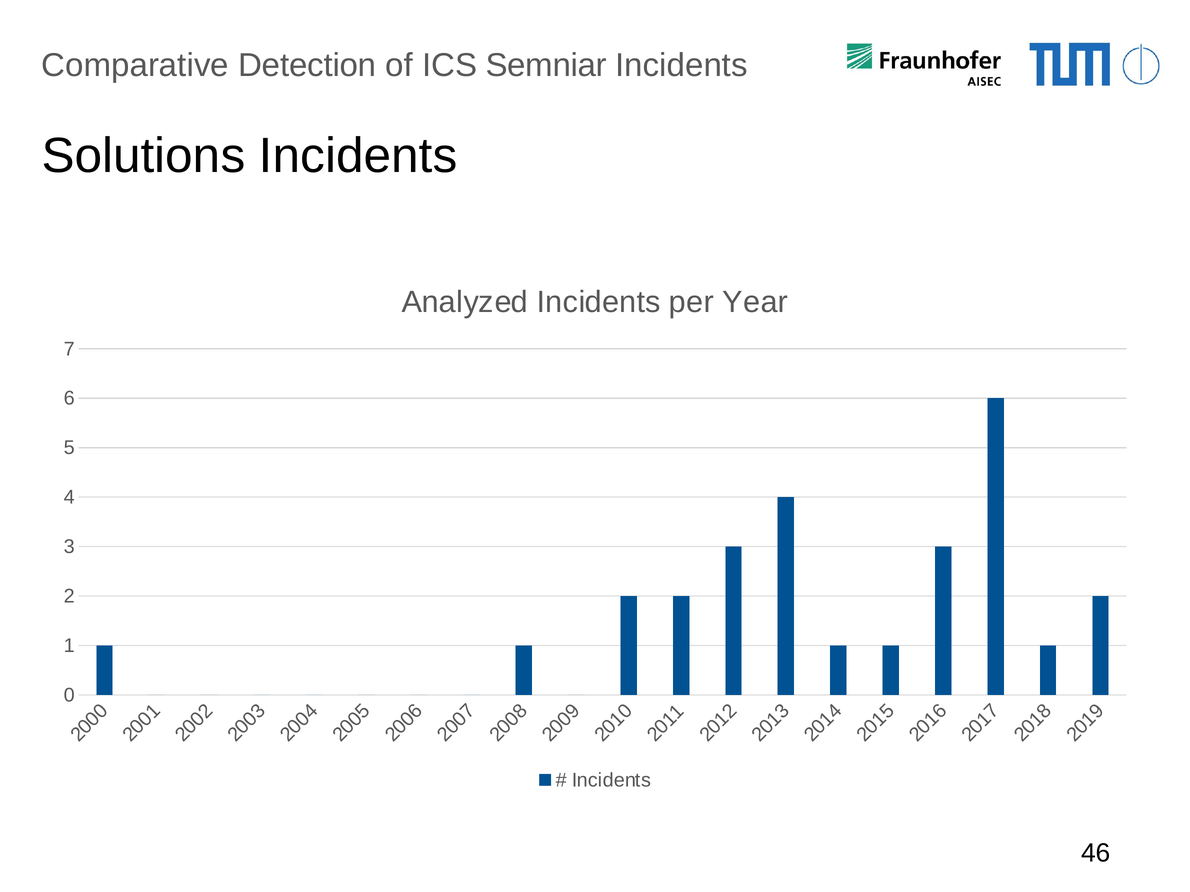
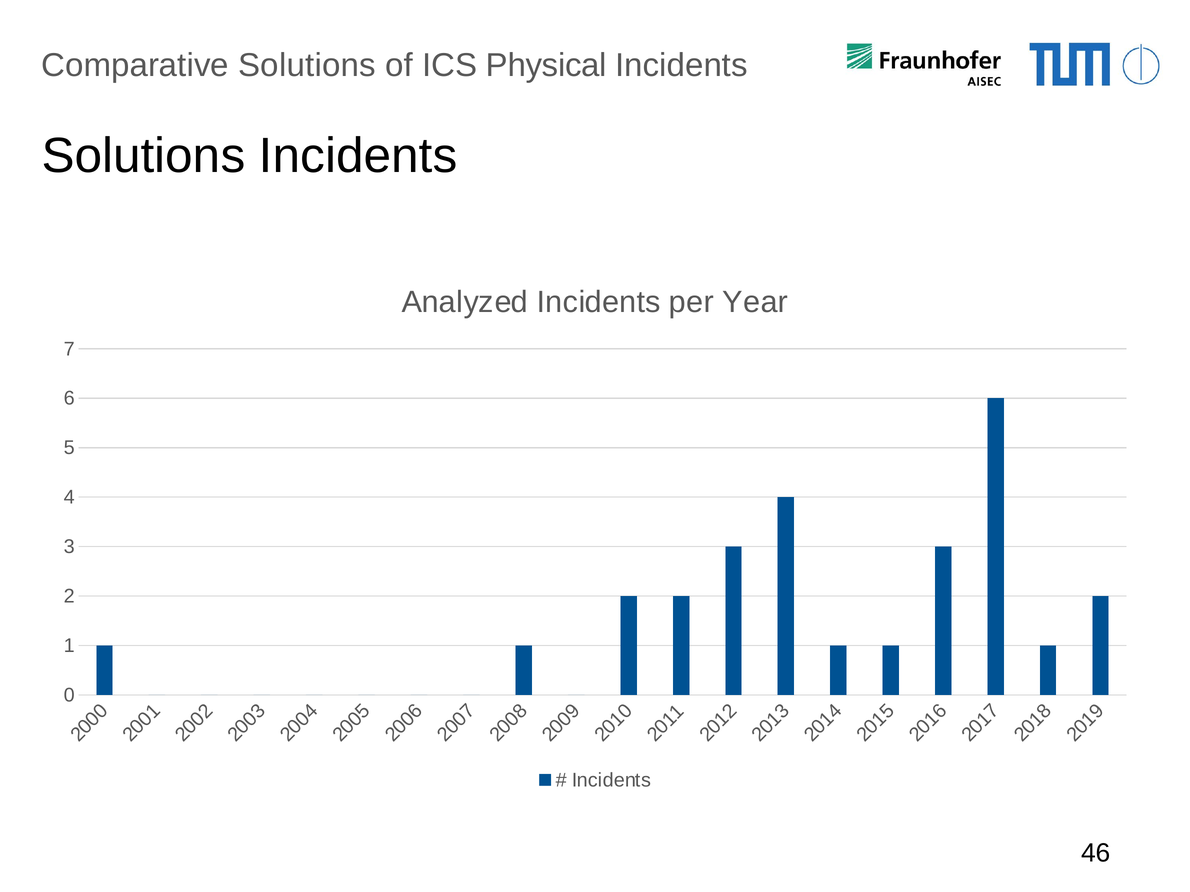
Comparative Detection: Detection -> Solutions (307, 65)
Semniar: Semniar -> Physical (546, 65)
